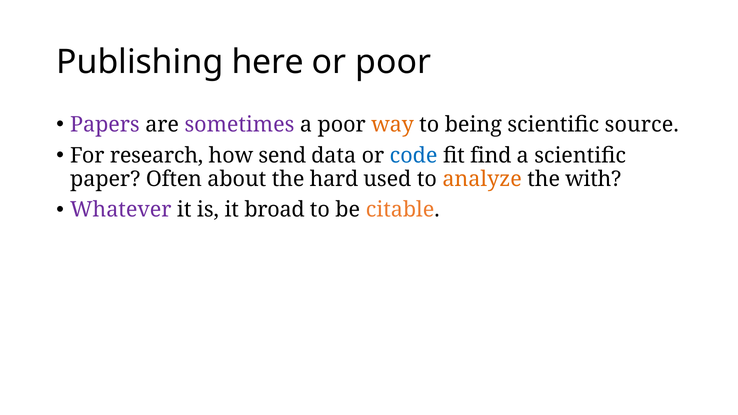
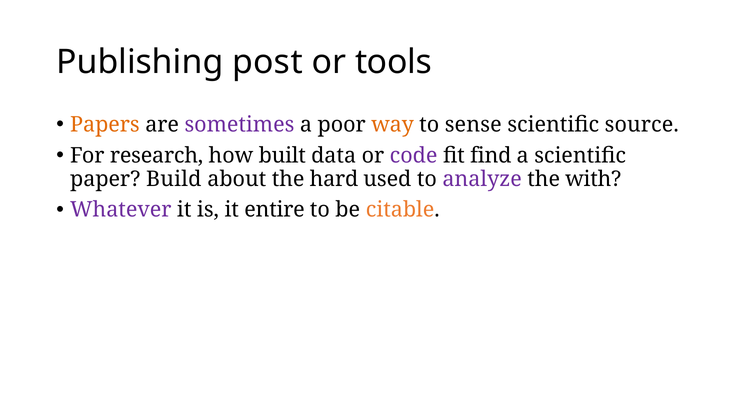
here: here -> post (267, 62)
or poor: poor -> tools (393, 62)
Papers colour: purple -> orange (105, 125)
being: being -> sense (473, 125)
send: send -> built (282, 156)
code colour: blue -> purple (414, 156)
Often: Often -> Build (174, 179)
analyze colour: orange -> purple (482, 179)
broad: broad -> entire (275, 210)
